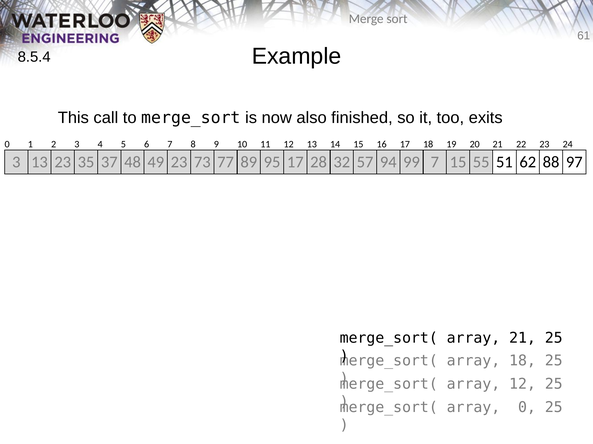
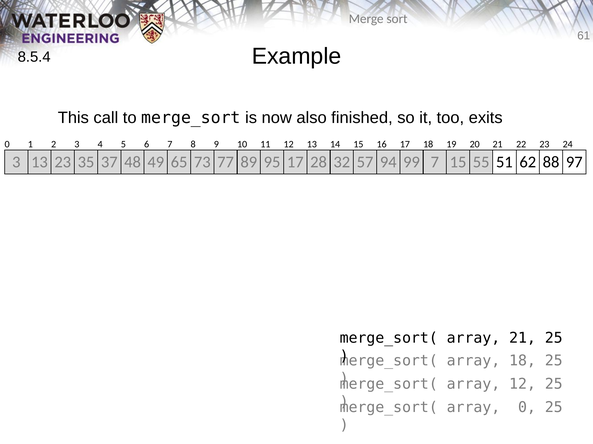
49 23: 23 -> 65 (179, 162)
